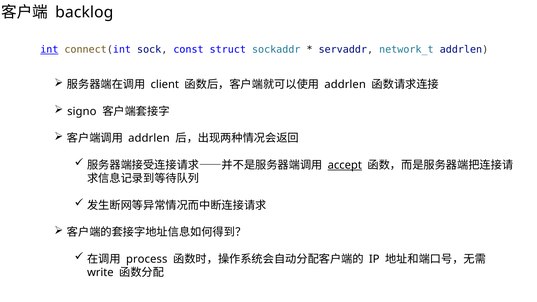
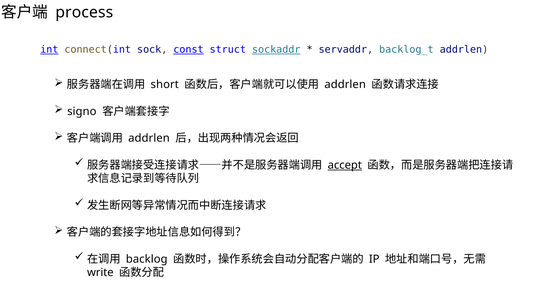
backlog: backlog -> process (84, 12)
const underline: none -> present (188, 50)
sockaddr underline: none -> present (276, 50)
network_t: network_t -> backlog_t (406, 50)
client: client -> short (165, 84)
process: process -> backlog (147, 259)
